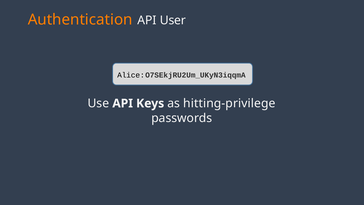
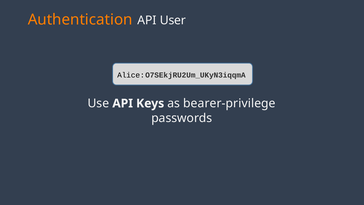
hitting-privilege: hitting-privilege -> bearer-privilege (229, 103)
